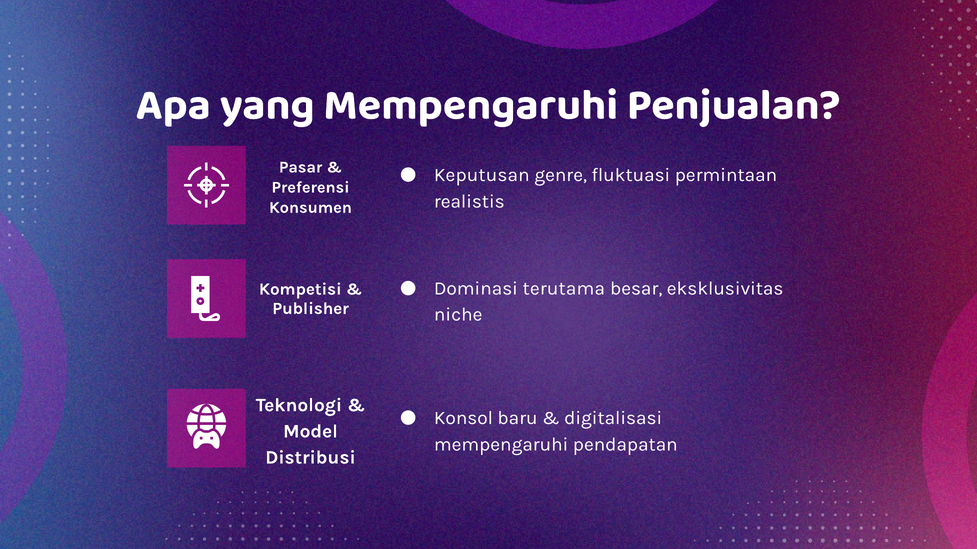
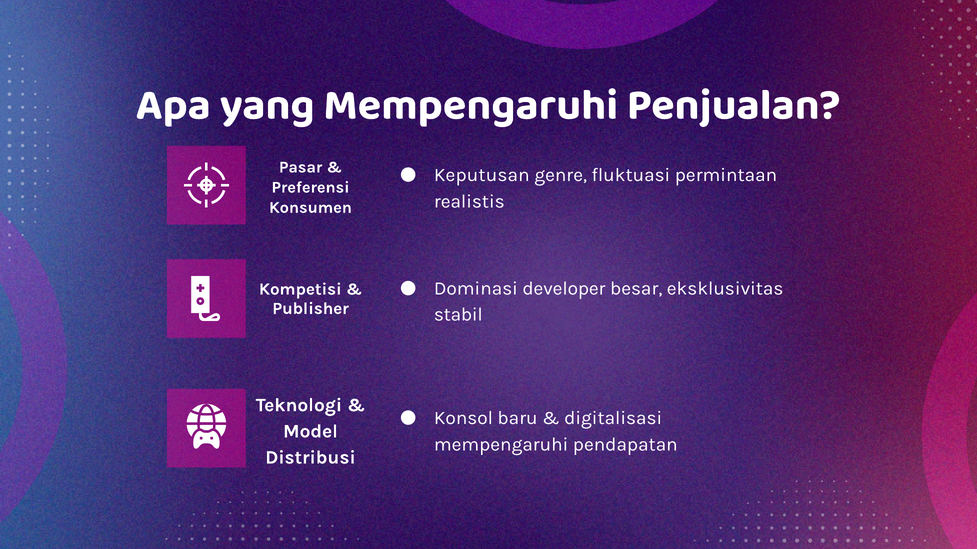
terutama: terutama -> developer (564, 289)
niche: niche -> stabil (458, 315)
